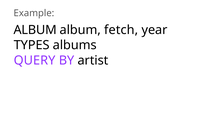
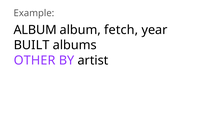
TYPES: TYPES -> BUILT (32, 45)
QUERY: QUERY -> OTHER (35, 60)
